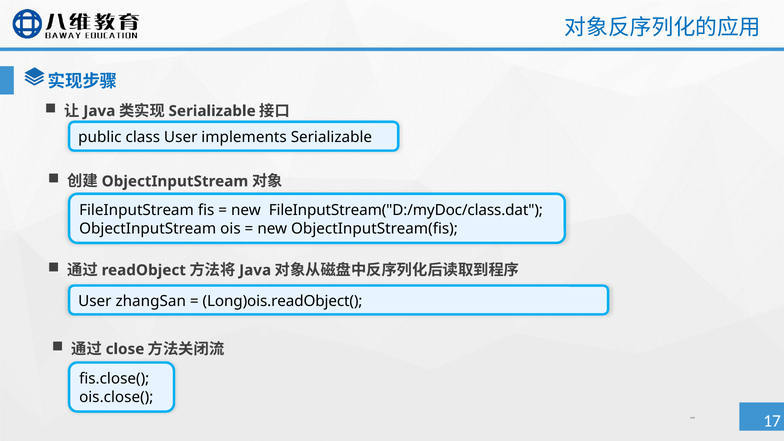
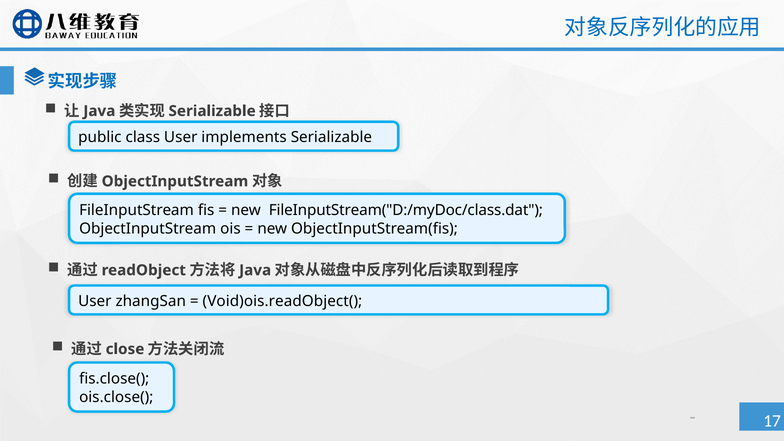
Long)ois.readObject(: Long)ois.readObject( -> Void)ois.readObject( (282, 301)
